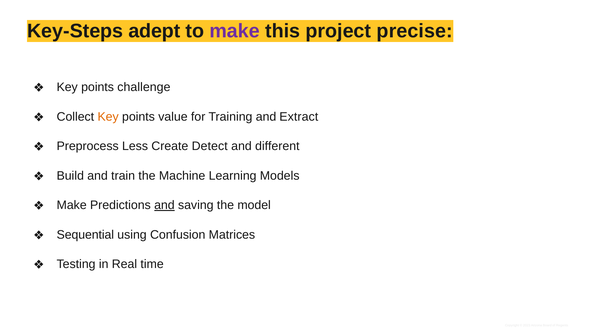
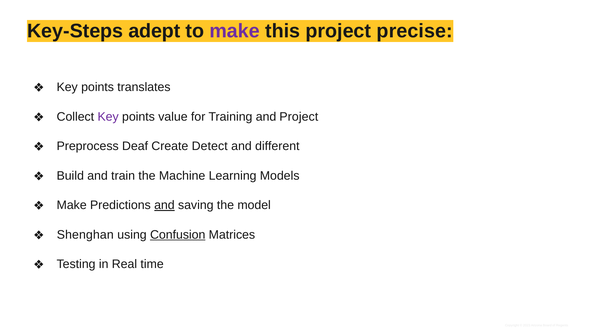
challenge: challenge -> translates (144, 87)
Key colour: orange -> purple (108, 117)
and Extract: Extract -> Project (299, 117)
Less: Less -> Deaf (135, 146)
Sequential: Sequential -> Shenghan (85, 235)
Confusion underline: none -> present (178, 235)
